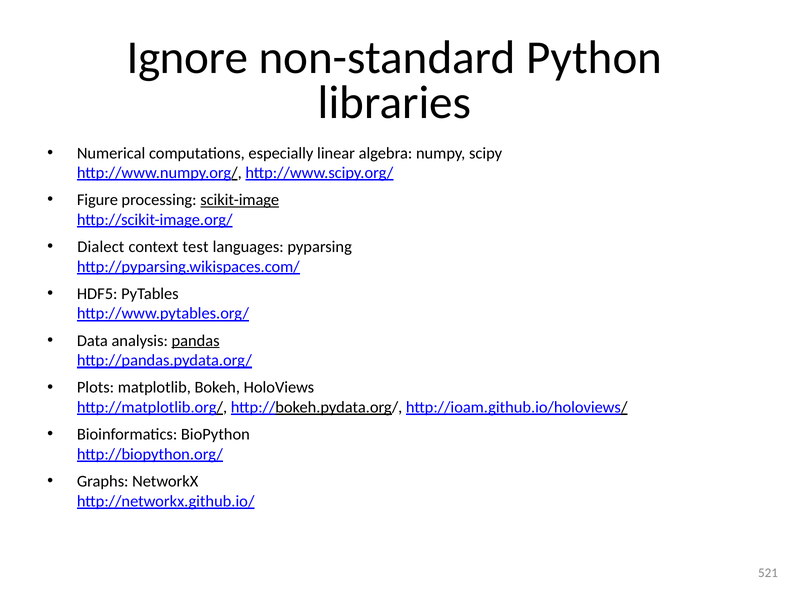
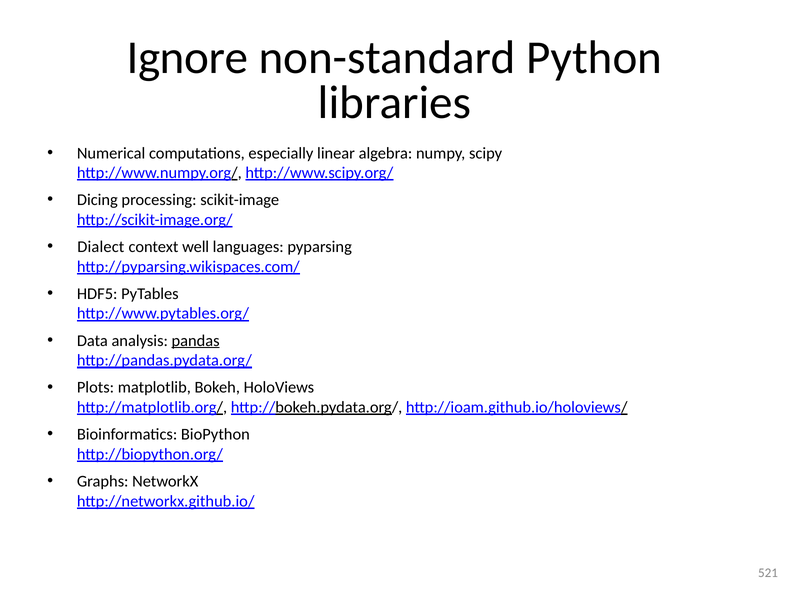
Figure: Figure -> Dicing (97, 200)
scikit-image underline: present -> none (240, 200)
test: test -> well (196, 247)
